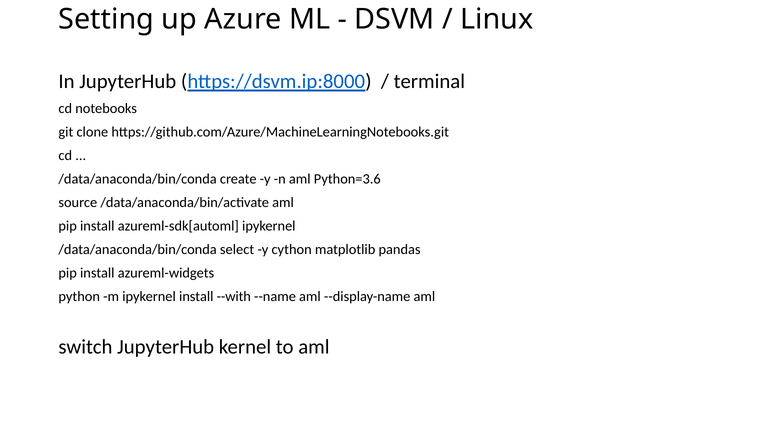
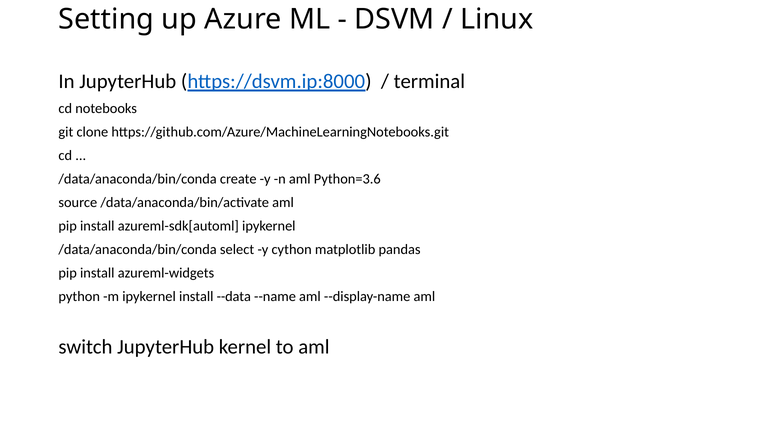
--with: --with -> --data (234, 297)
